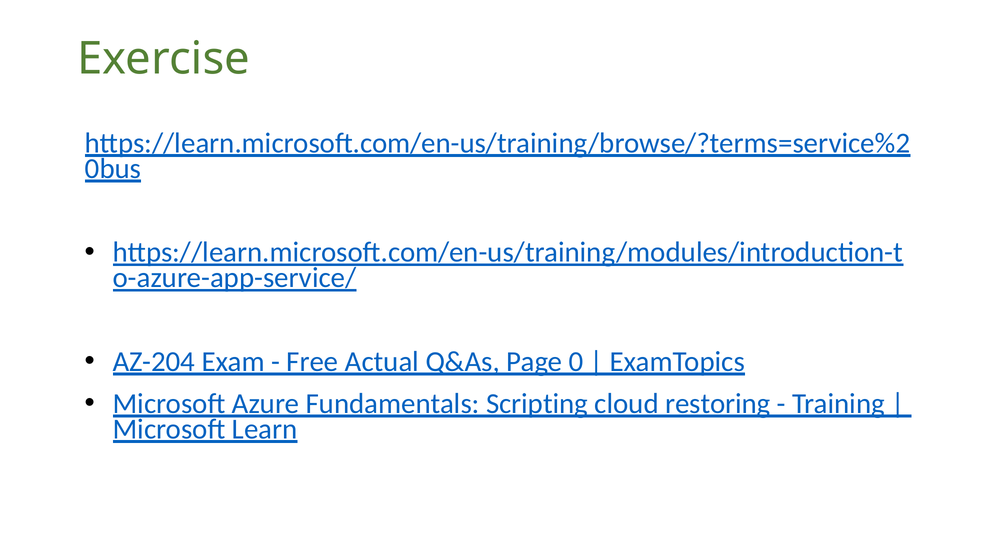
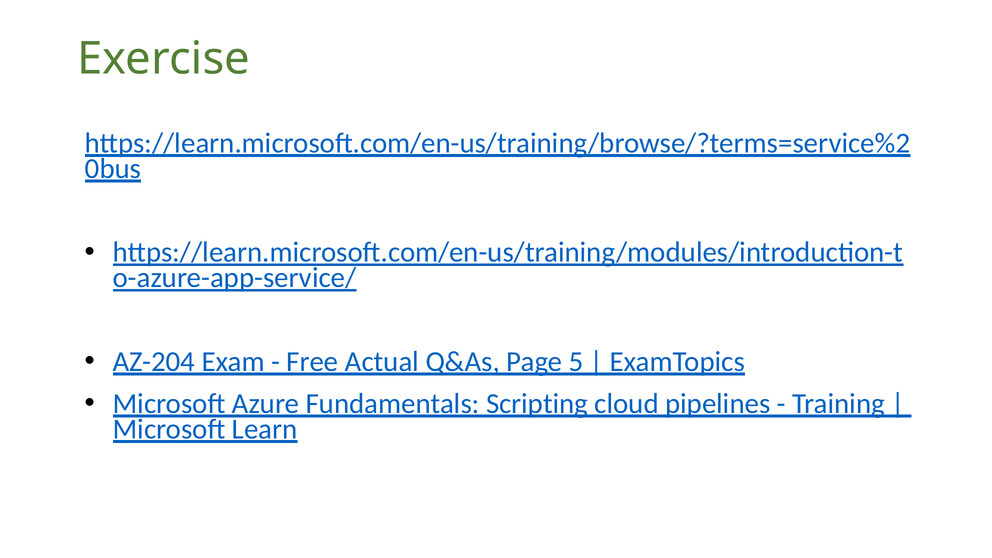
0: 0 -> 5 (576, 362)
restoring: restoring -> pipelines (718, 404)
